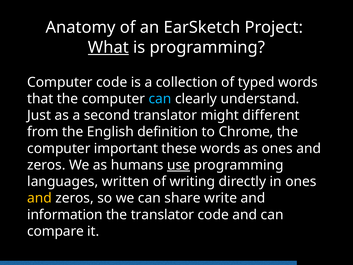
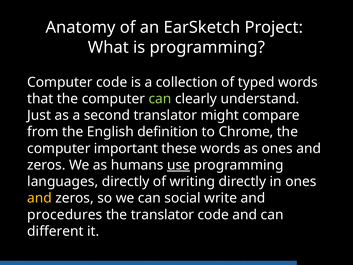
What underline: present -> none (108, 47)
can colour: light blue -> light green (160, 99)
different: different -> compare (271, 115)
languages written: written -> directly (126, 181)
share: share -> social (183, 198)
information: information -> procedures (65, 215)
compare: compare -> different (55, 231)
